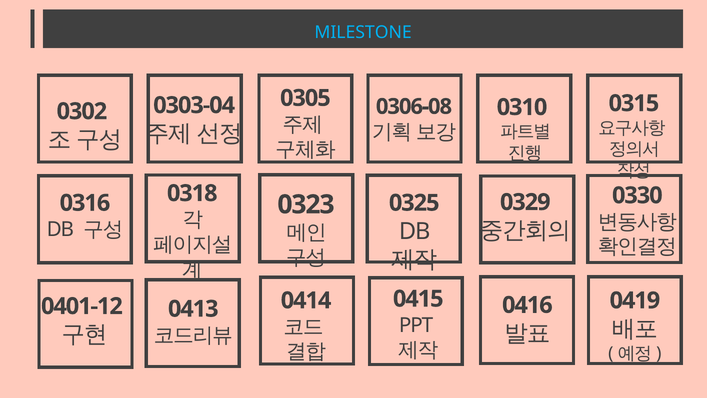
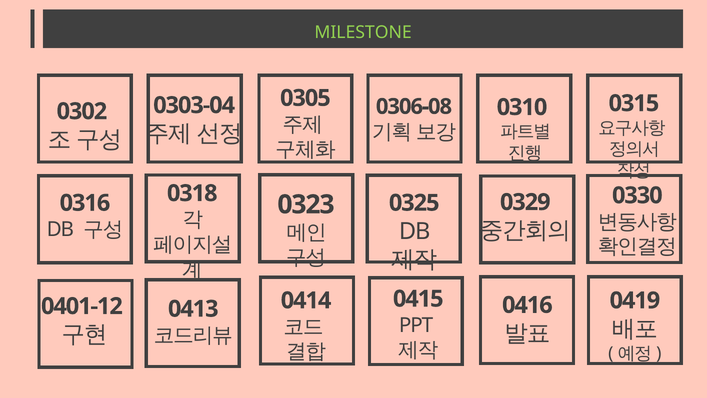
MILESTONE colour: light blue -> light green (363, 33)
